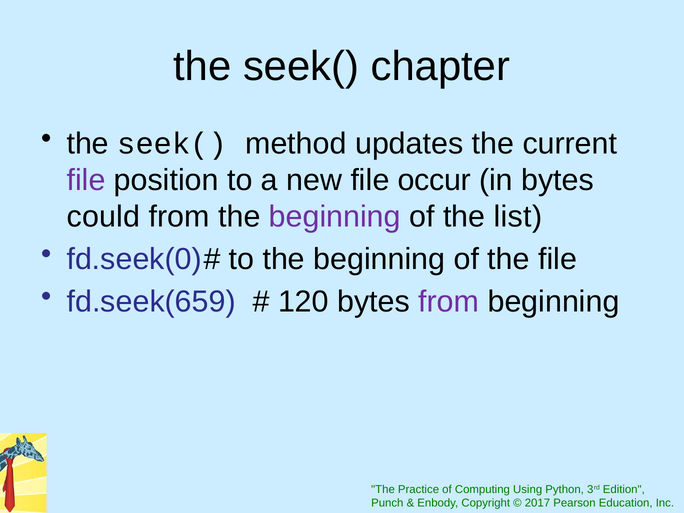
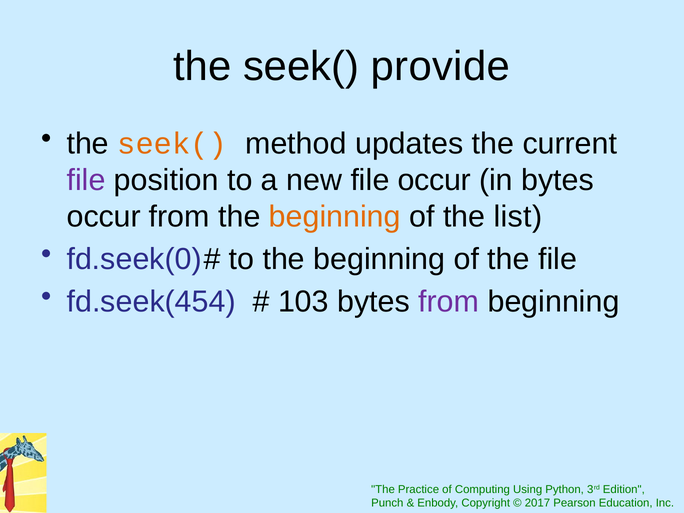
chapter: chapter -> provide (440, 66)
seek( colour: black -> orange (172, 143)
could: could -> occur (104, 216)
beginning colour: purple -> orange (335, 216)
fd.seek(659: fd.seek(659 -> fd.seek(454 (151, 302)
120: 120 -> 103 (303, 302)
